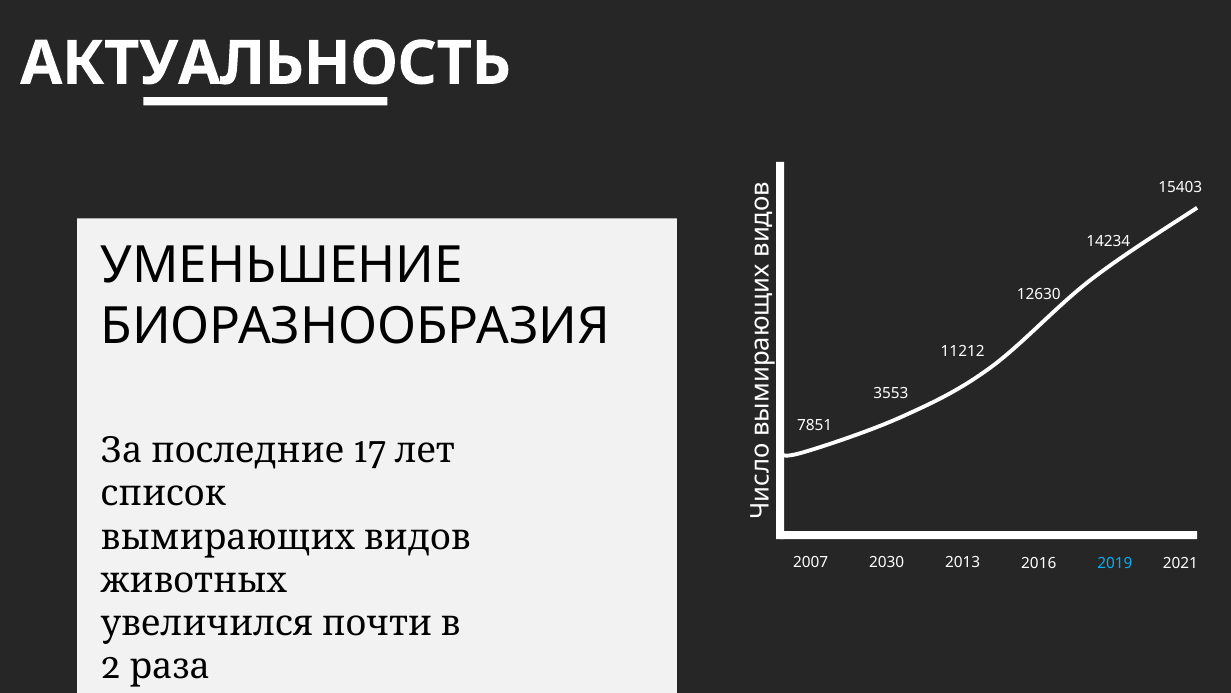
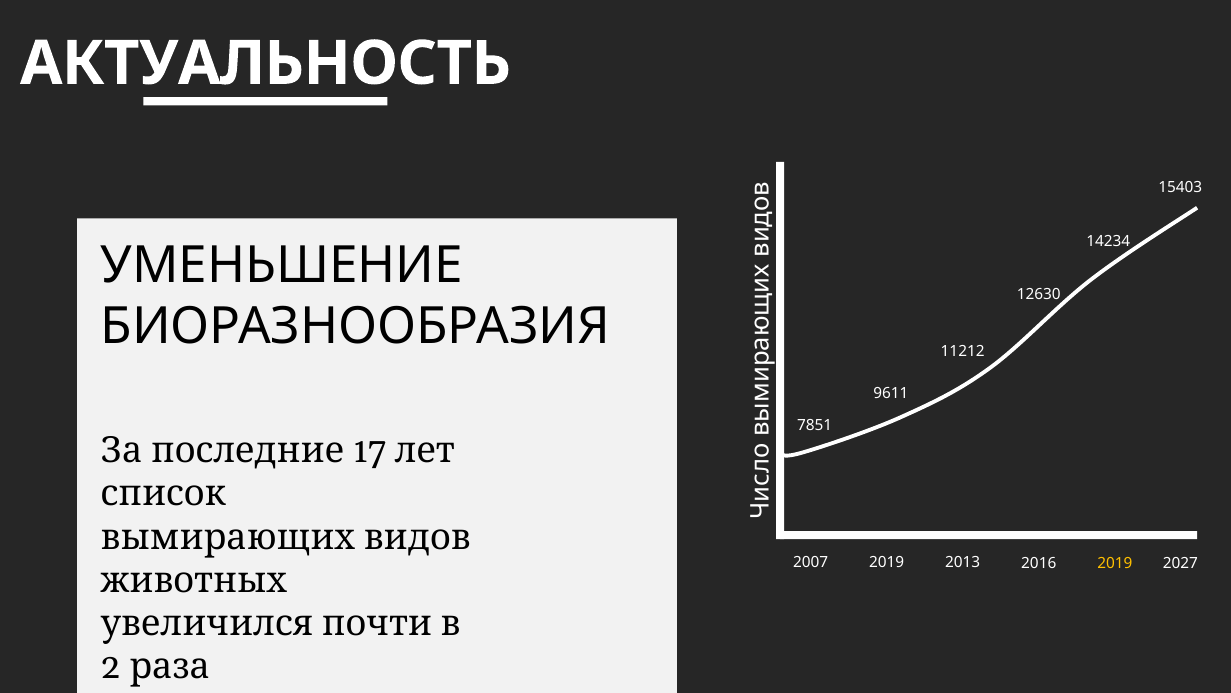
3553: 3553 -> 9611 (891, 393)
2007 2030: 2030 -> 2019 (887, 562)
2019 colour: light blue -> yellow (1115, 563)
2021: 2021 -> 2027 (1180, 563)
